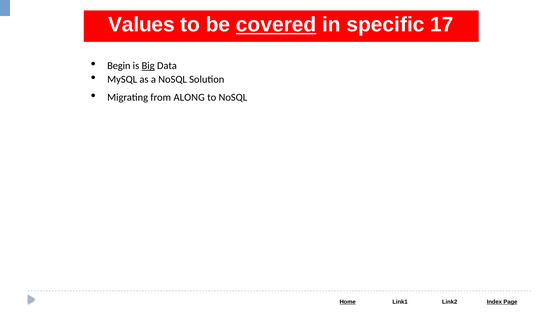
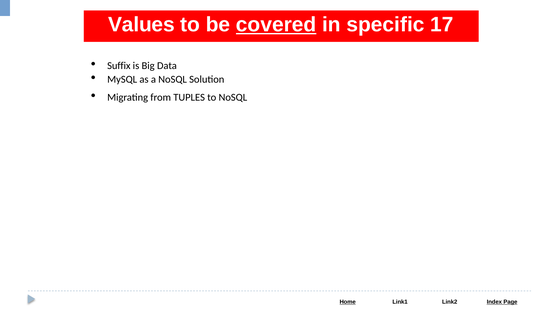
Begin: Begin -> Suffix (119, 66)
Big underline: present -> none (148, 66)
ALONG: ALONG -> TUPLES (189, 98)
